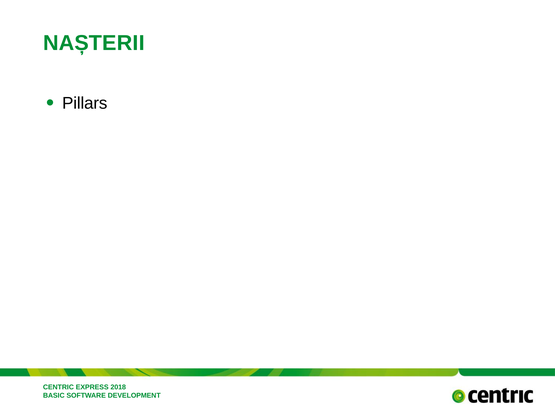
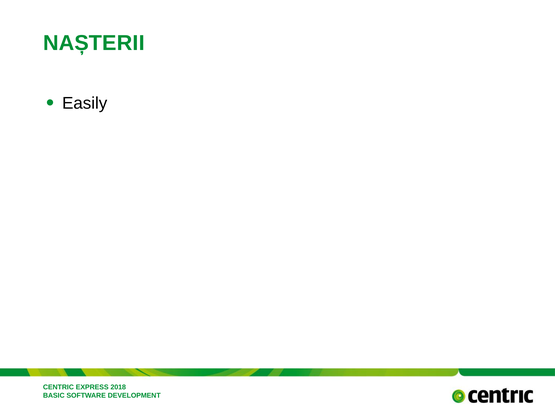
Pillars: Pillars -> Easily (85, 103)
